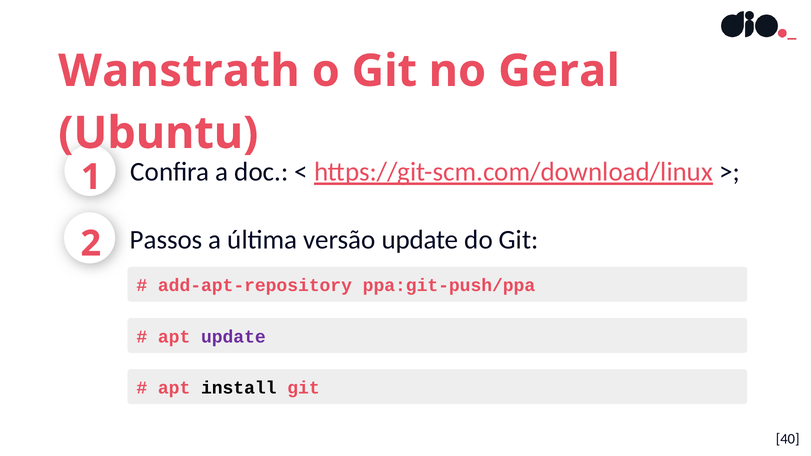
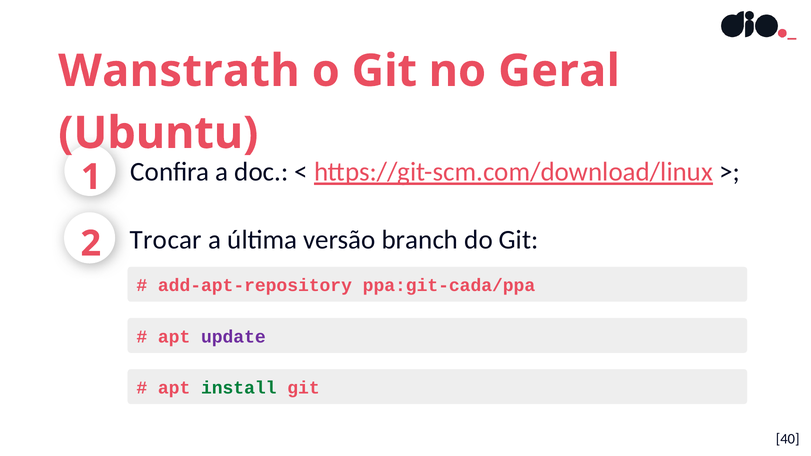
Passos: Passos -> Trocar (166, 240)
versão update: update -> branch (420, 240)
ppa:git-push/ppa: ppa:git-push/ppa -> ppa:git-cada/ppa (449, 286)
install colour: black -> green (239, 388)
